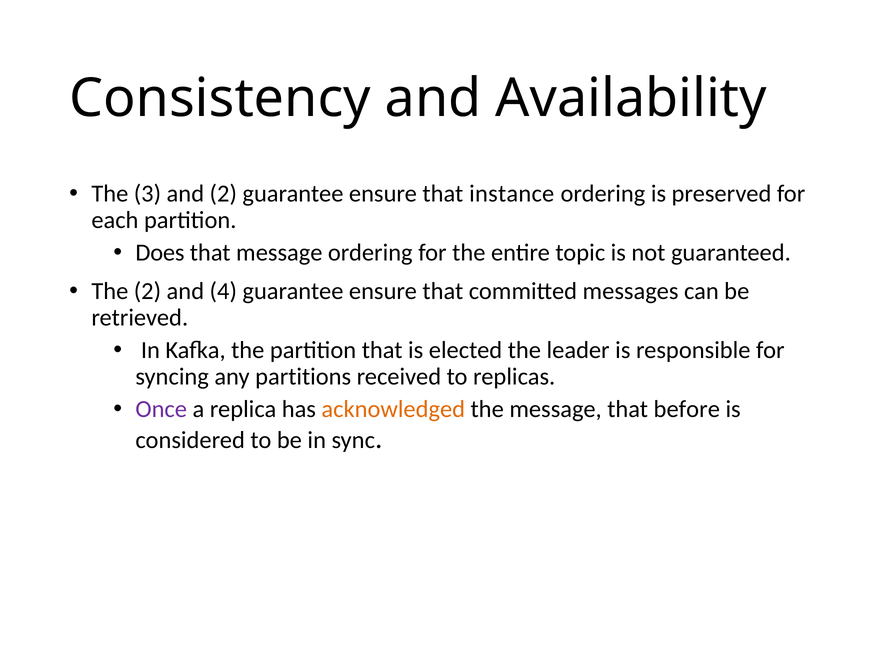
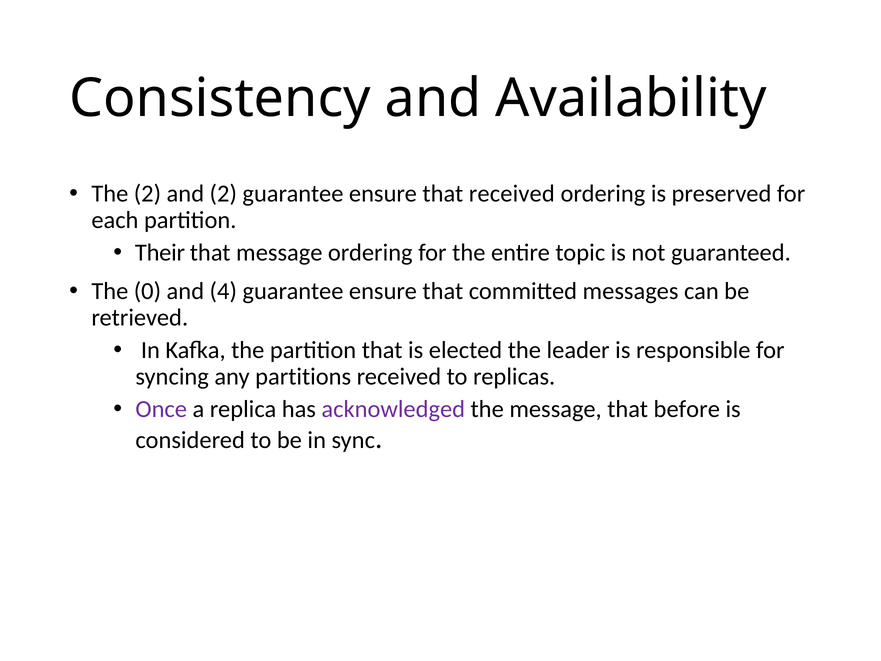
The 3: 3 -> 2 (147, 193)
that instance: instance -> received (512, 193)
Does: Does -> Their (160, 252)
The 2: 2 -> 0 (147, 291)
acknowledged colour: orange -> purple (393, 409)
